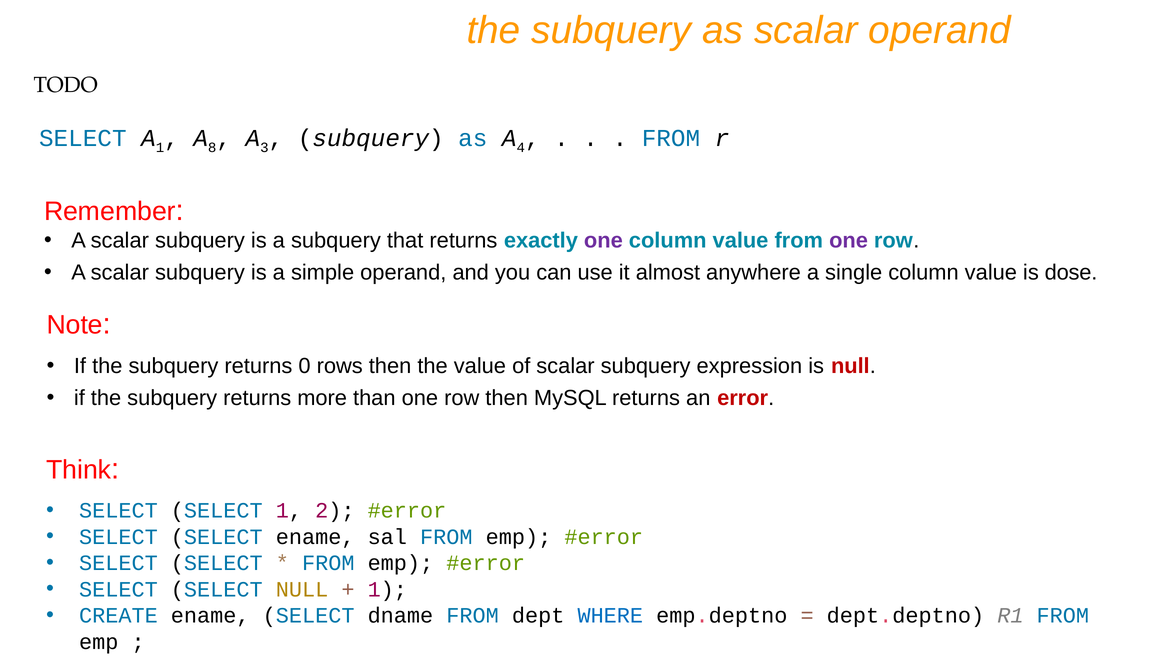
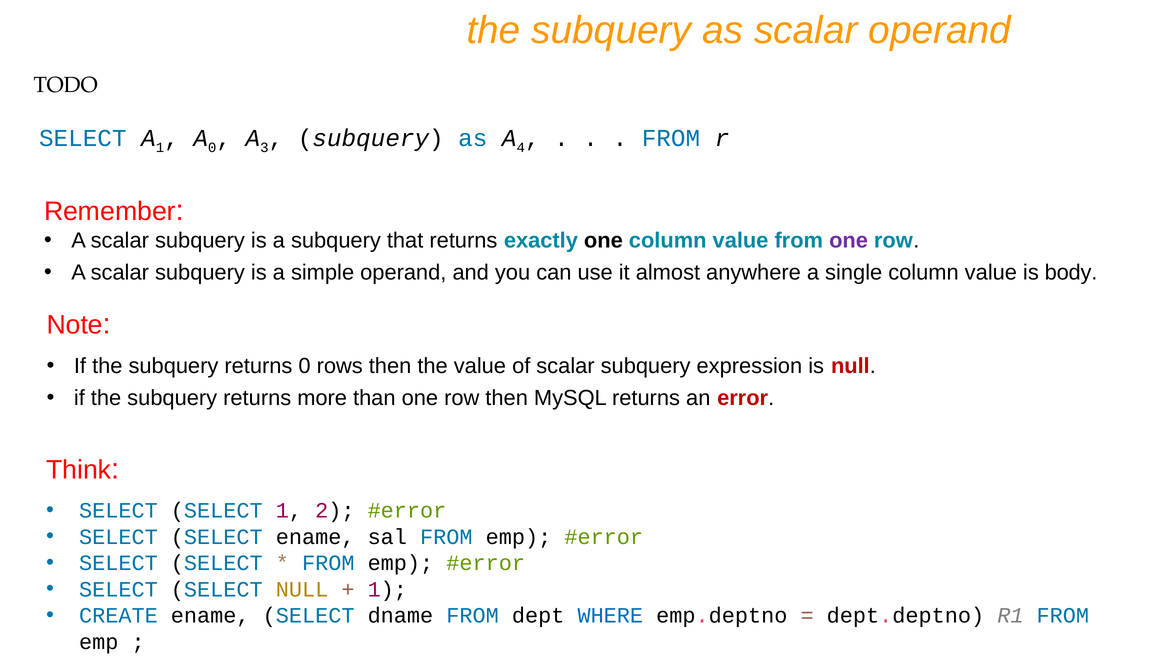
A 8: 8 -> 0 (212, 148)
one colour: purple -> black (603, 241)
dose: dose -> body (1071, 273)
